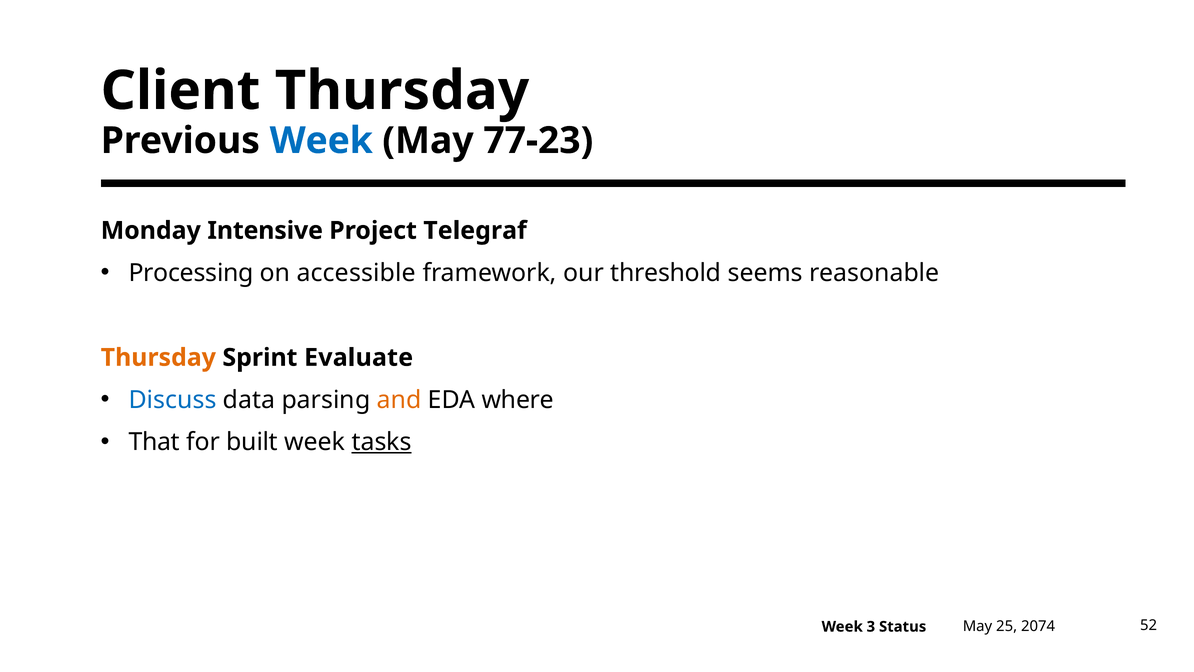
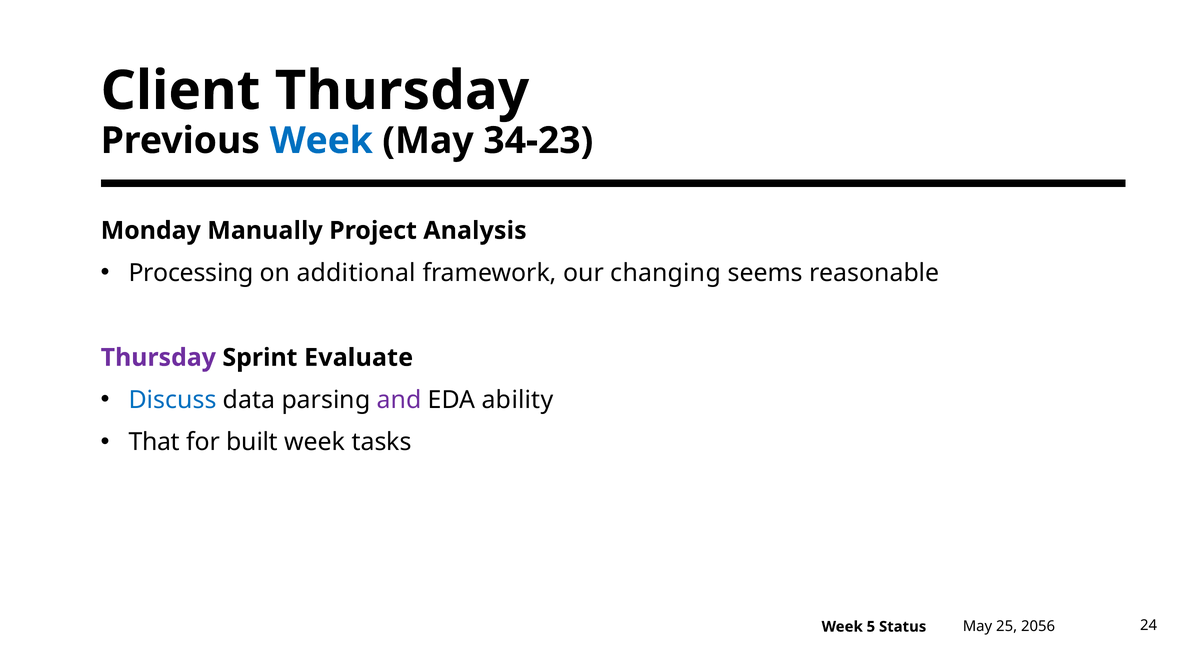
77-23: 77-23 -> 34-23 (538, 141)
Intensive: Intensive -> Manually (265, 230)
Telegraf: Telegraf -> Analysis (475, 230)
accessible: accessible -> additional (356, 273)
threshold: threshold -> changing (666, 273)
Thursday colour: orange -> purple (158, 357)
and colour: orange -> purple (399, 400)
where: where -> ability (518, 400)
tasks underline: present -> none (382, 442)
2074: 2074 -> 2056 (1038, 626)
3: 3 -> 5 (871, 626)
52: 52 -> 24 (1149, 625)
